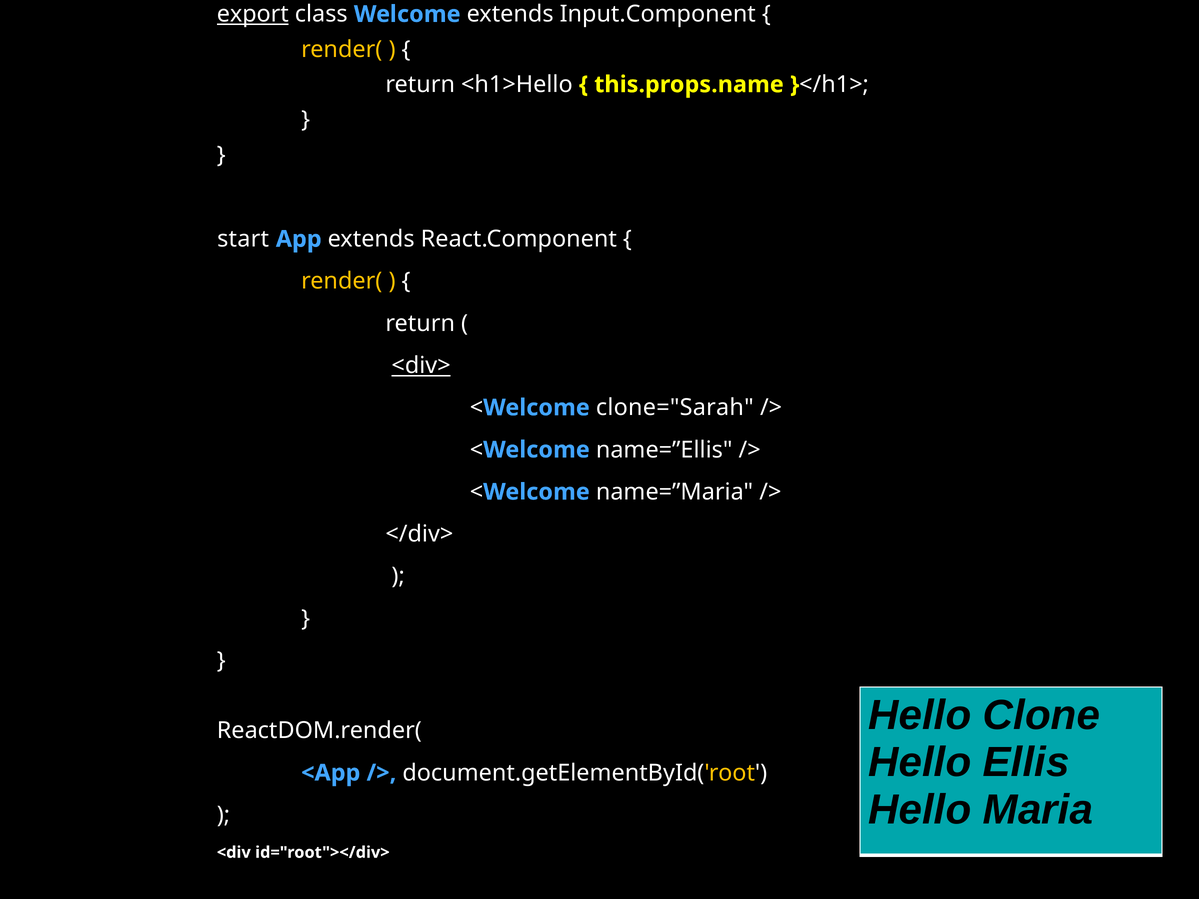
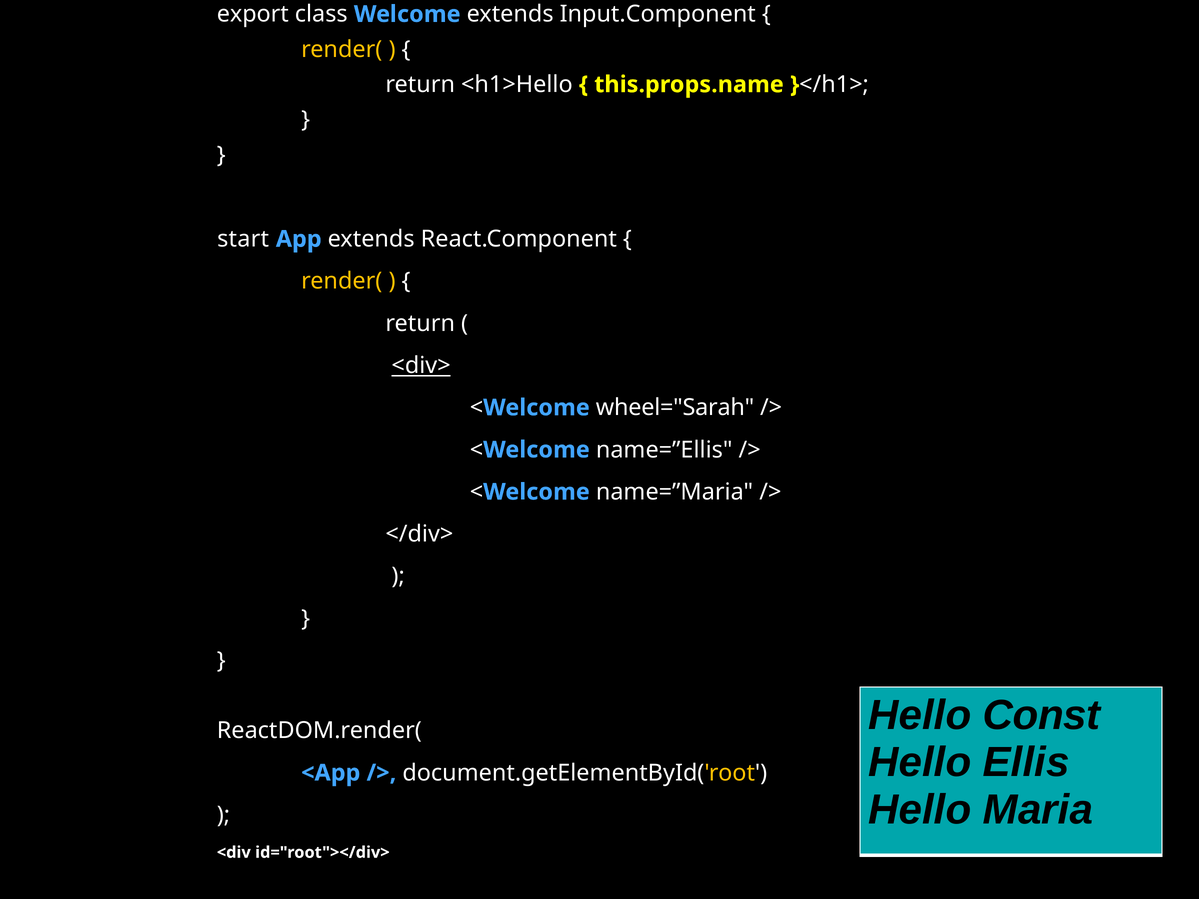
export underline: present -> none (253, 14)
clone="Sarah: clone="Sarah -> wheel="Sarah (675, 408)
Clone: Clone -> Const (1042, 715)
